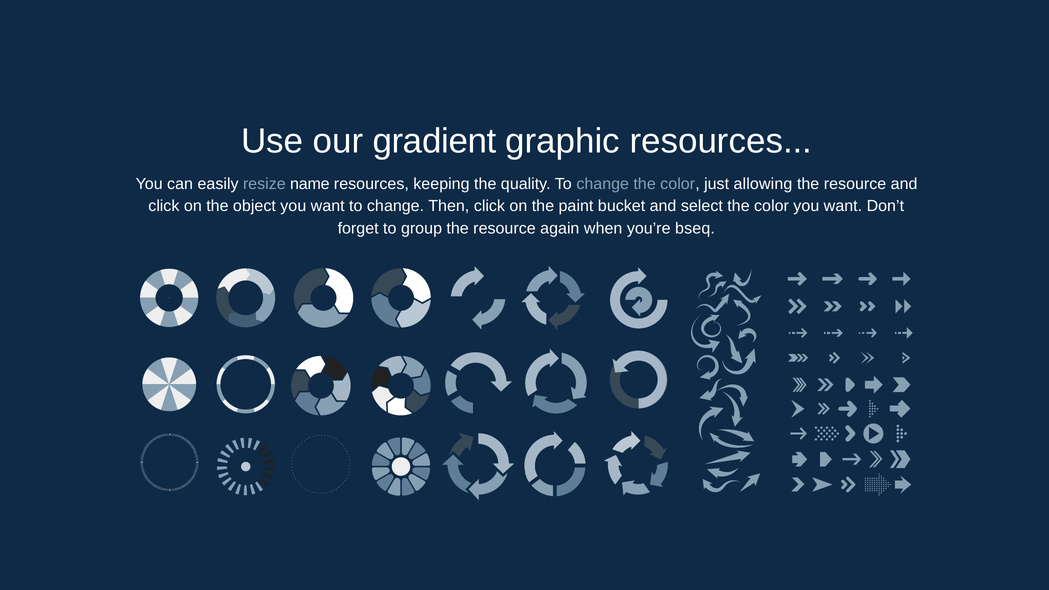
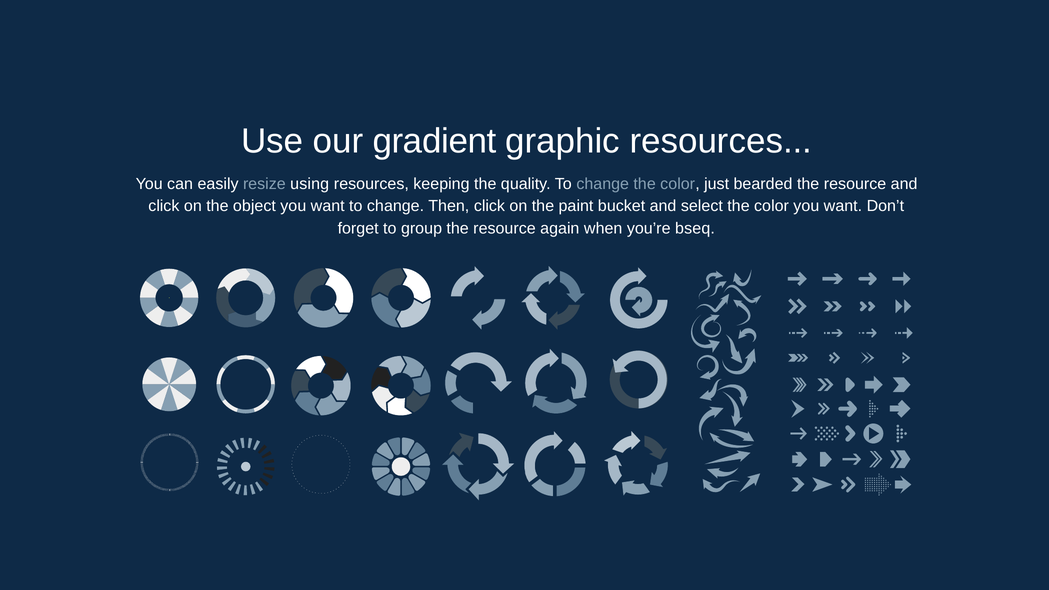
name: name -> using (310, 184)
allowing: allowing -> bearded (763, 184)
